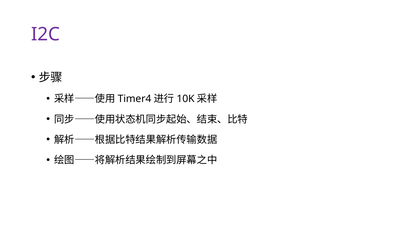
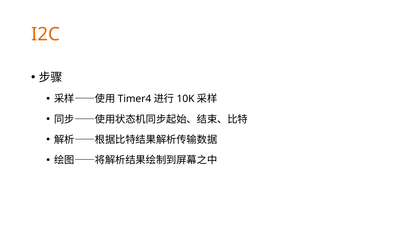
I2C colour: purple -> orange (46, 34)
